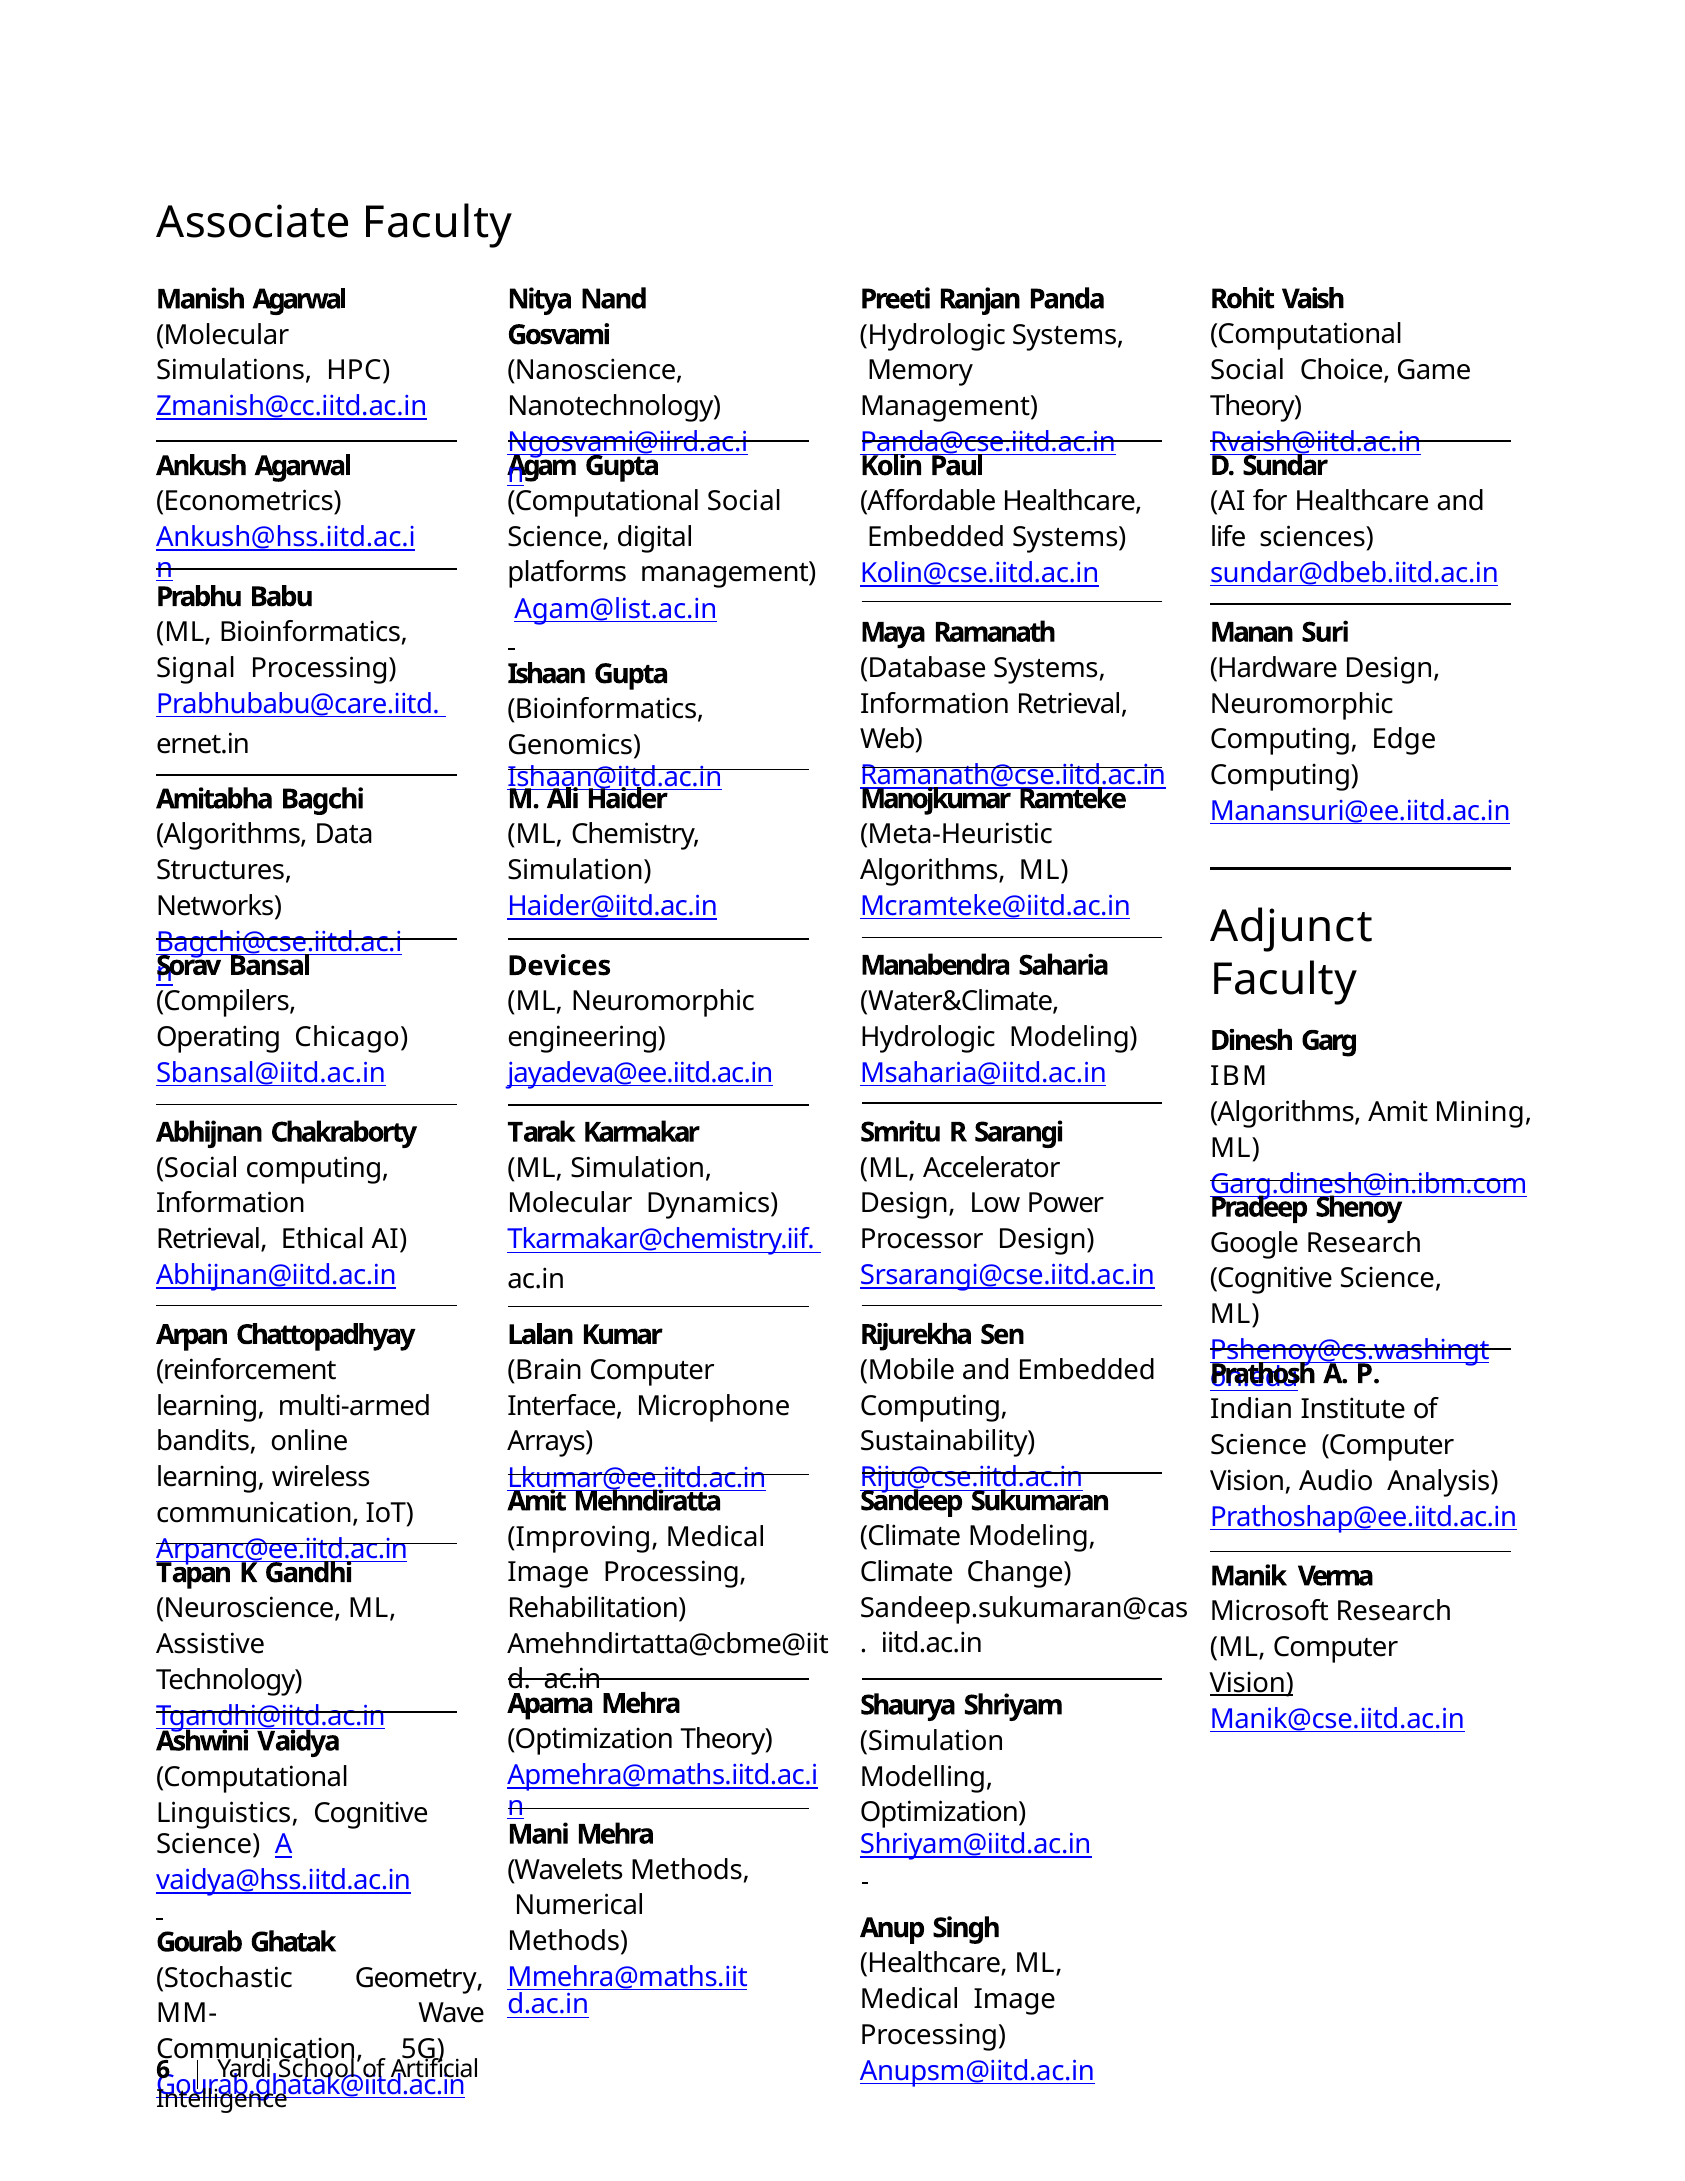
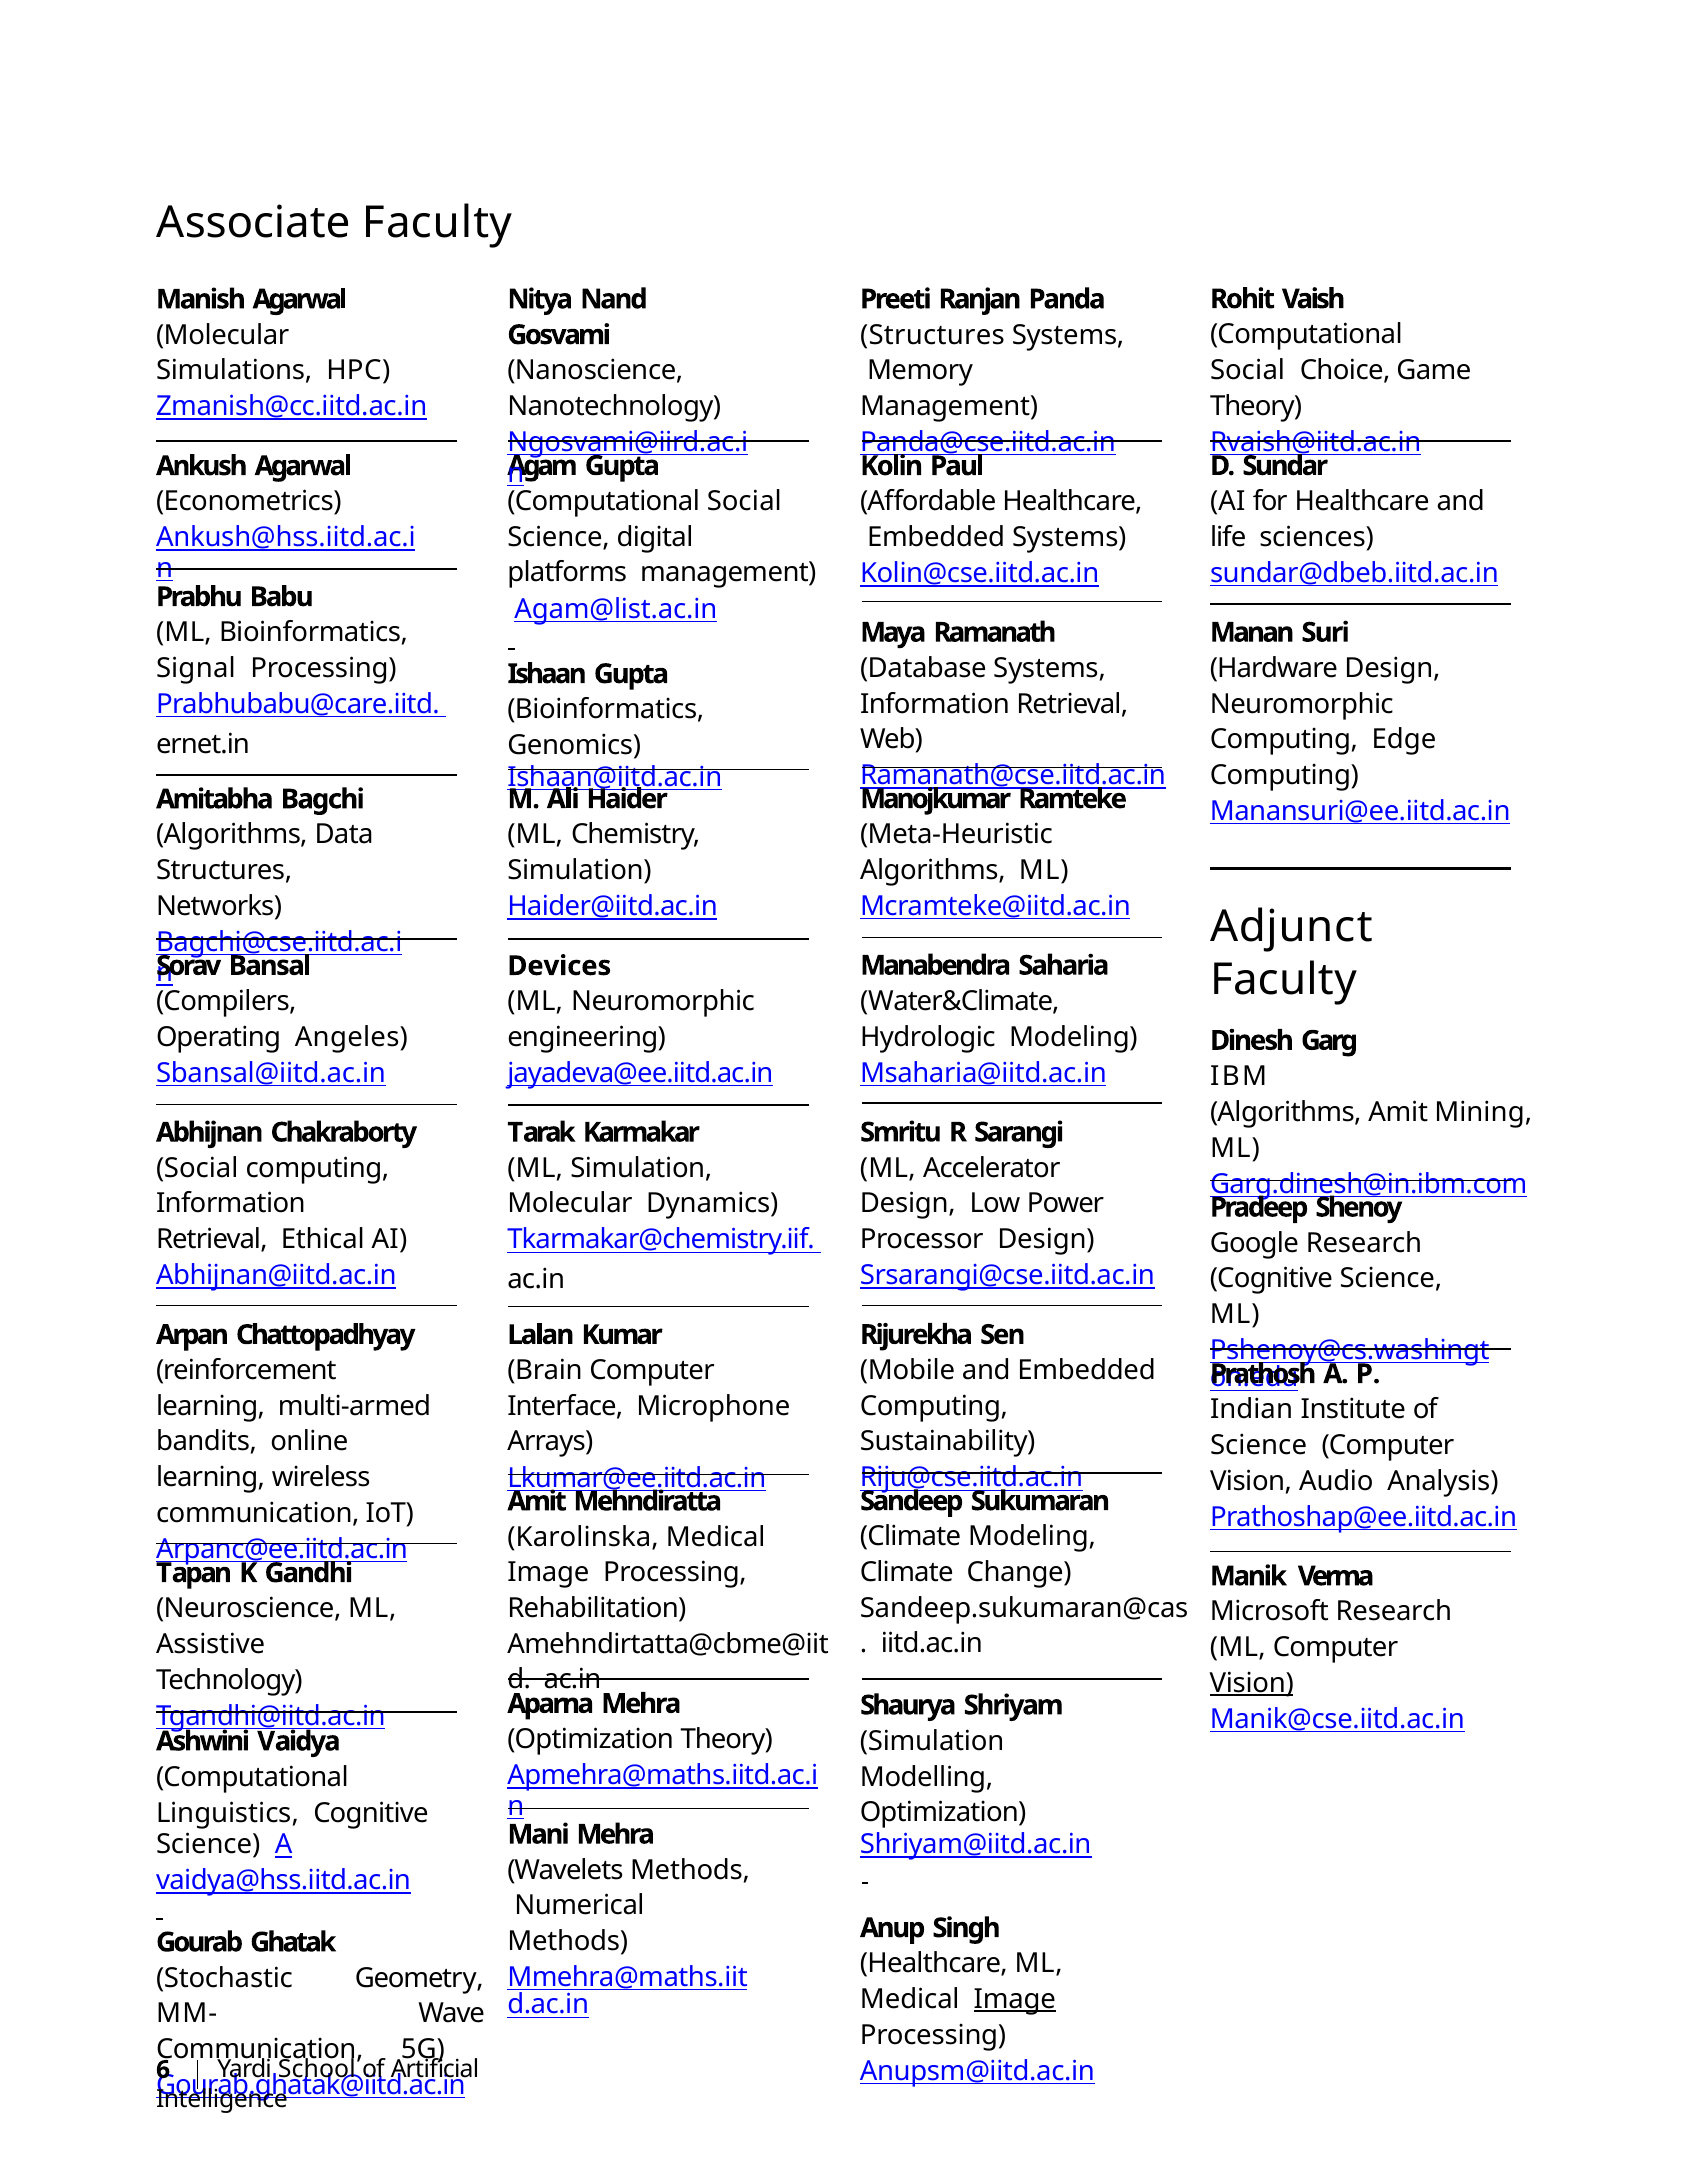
Hydrologic: Hydrologic -> Structures (932, 335)
Chicago: Chicago -> Angeles (351, 1037)
Improving: Improving -> Karolinska (583, 1537)
Image underline: none -> present (1015, 1999)
